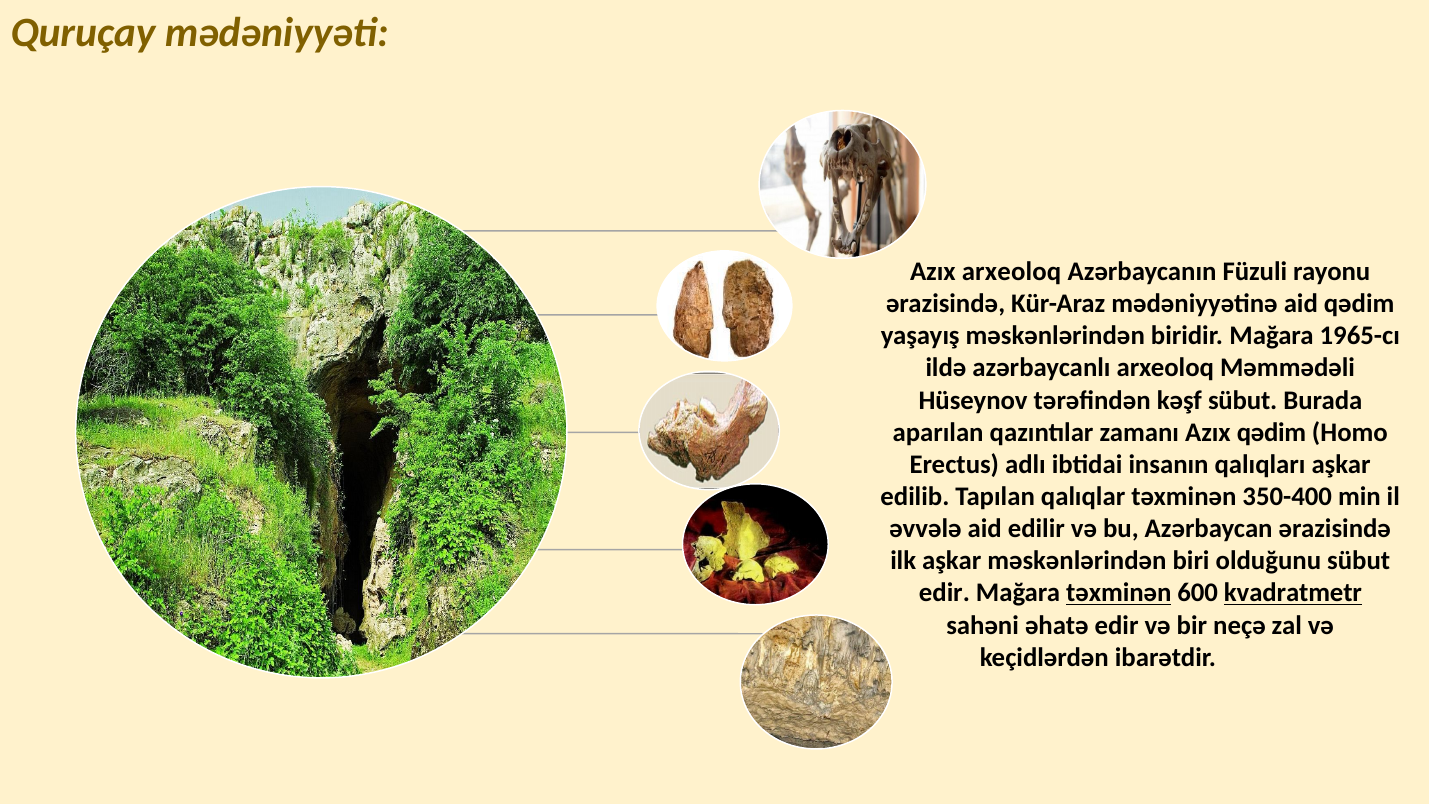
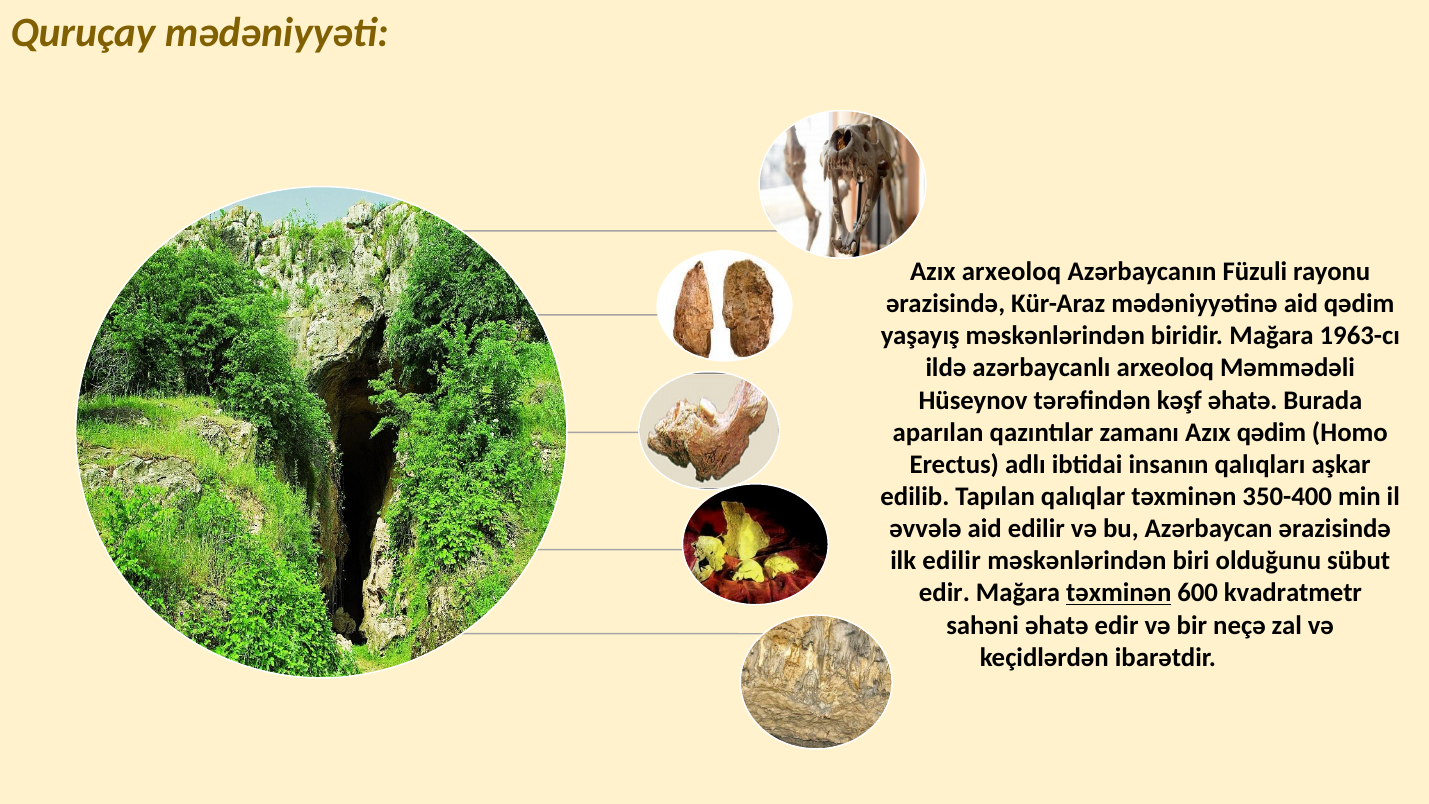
1965-cı: 1965-cı -> 1963-cı (1360, 336)
kəşf sübut: sübut -> əhatə (1243, 400)
ilk aşkar: aşkar -> edilir (952, 561)
kvadratmetr underline: present -> none (1293, 593)
